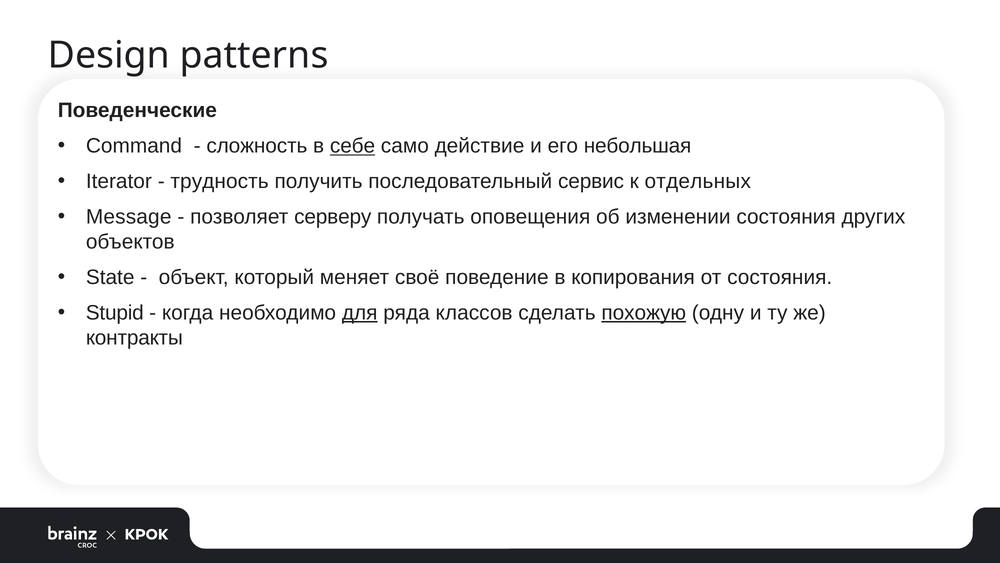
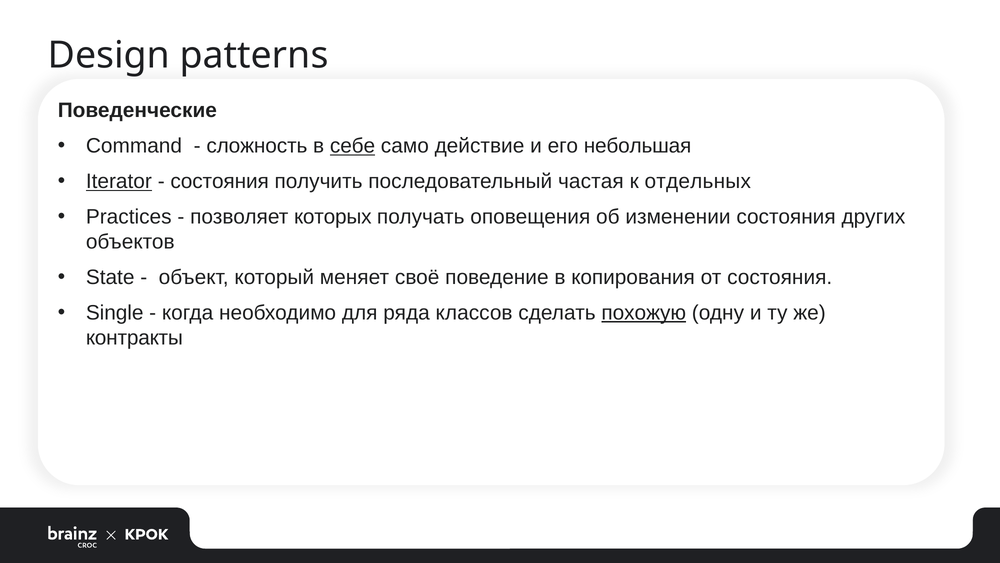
Iterator underline: none -> present (119, 181)
трудность: трудность -> состояния (220, 181)
сервис: сервис -> частая (591, 181)
Message: Message -> Practices (129, 217)
серверу: серверу -> которых (333, 217)
Stupid: Stupid -> Single (115, 313)
для underline: present -> none (360, 313)
